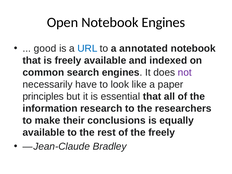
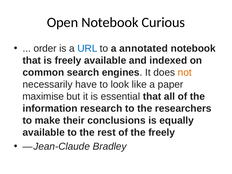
Notebook Engines: Engines -> Curious (163, 22)
good: good -> order (45, 48)
not colour: purple -> orange (185, 72)
principles: principles -> maximise (43, 96)
